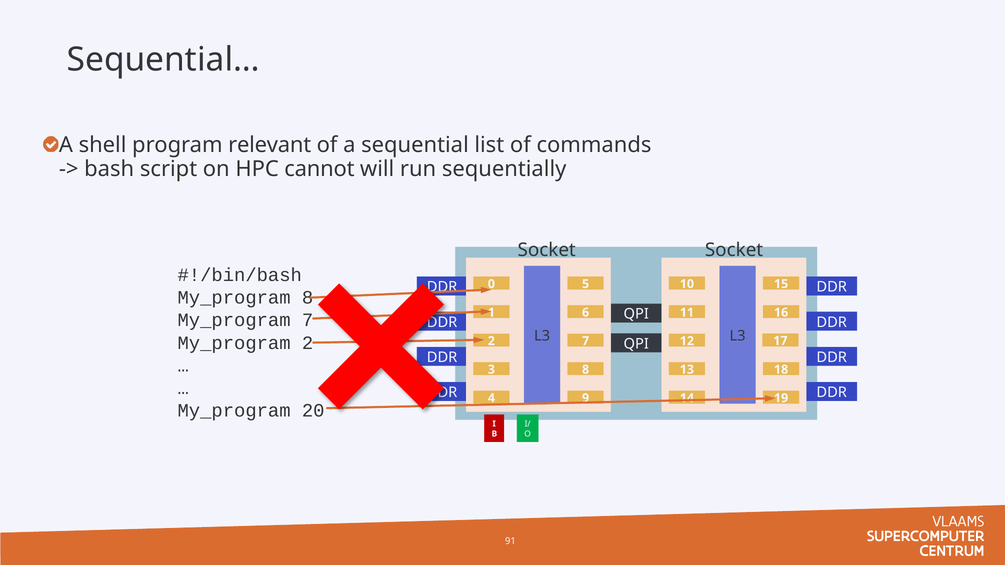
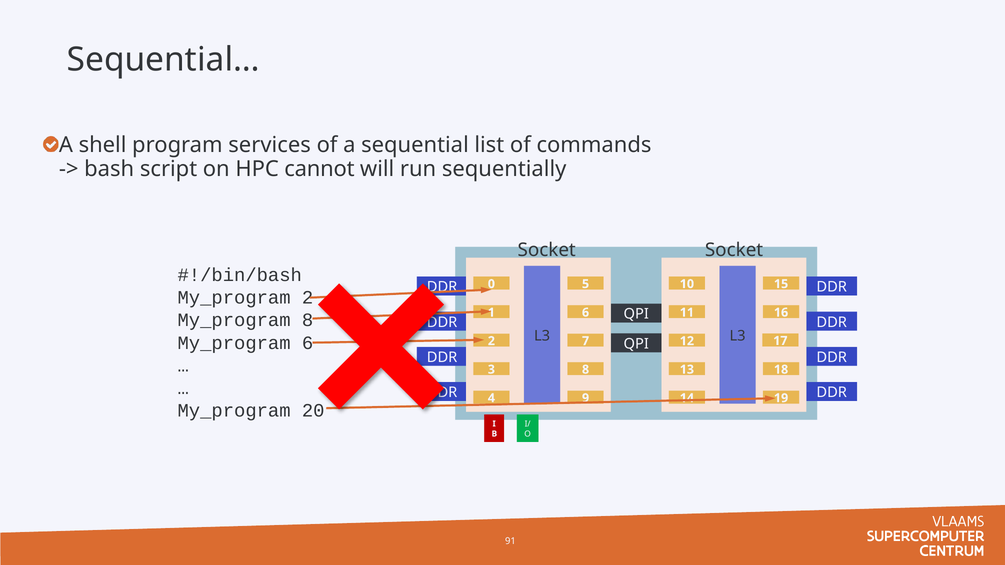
relevant: relevant -> services (270, 145)
My_program 8: 8 -> 2 (308, 298)
My_program 7: 7 -> 8 (308, 320)
My_program 2: 2 -> 6 (308, 343)
